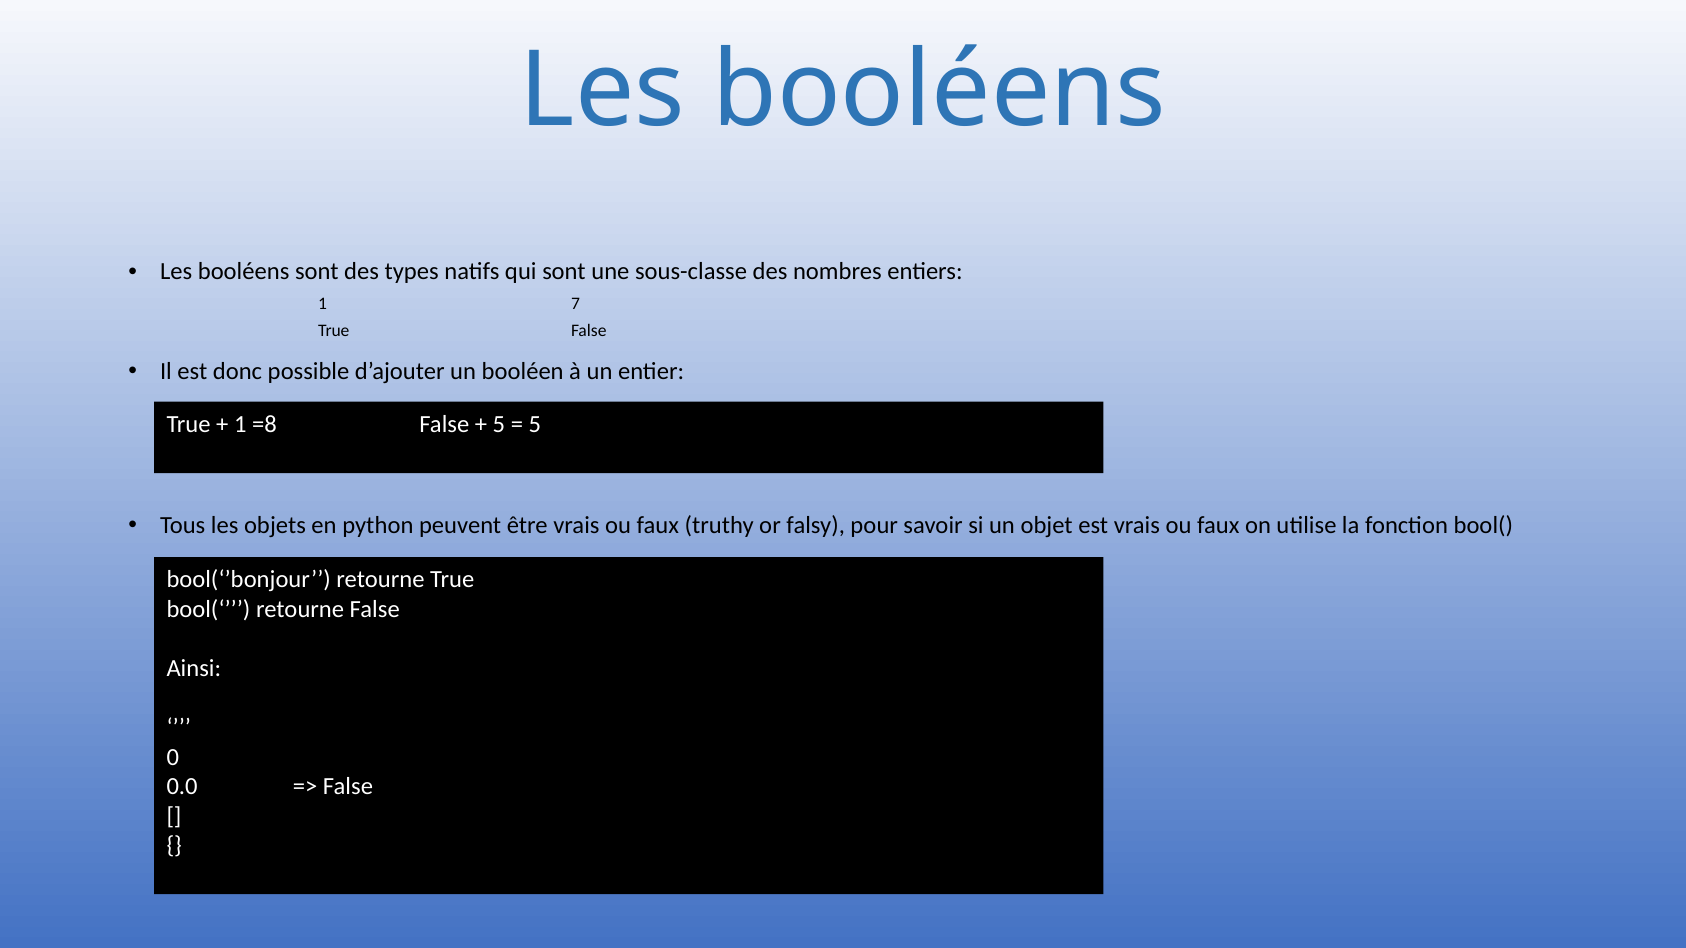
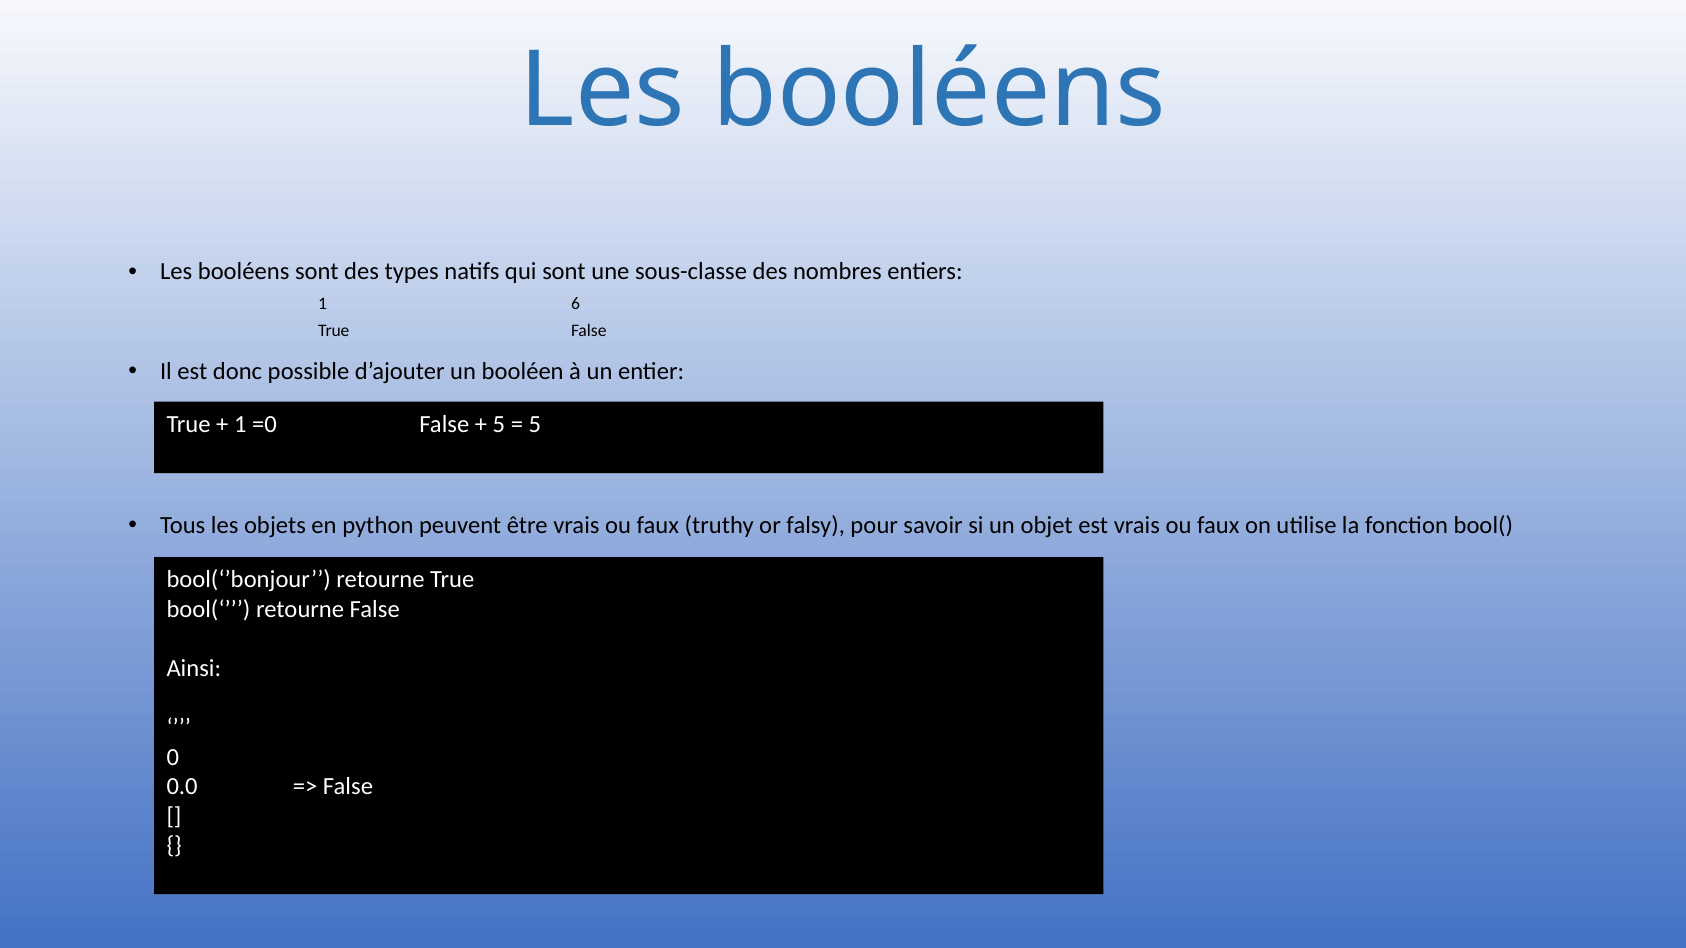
7: 7 -> 6 (576, 303)
=8: =8 -> =0 (265, 424)
